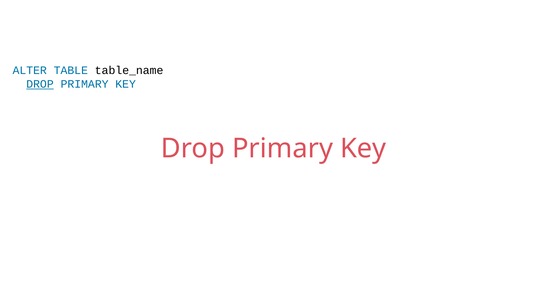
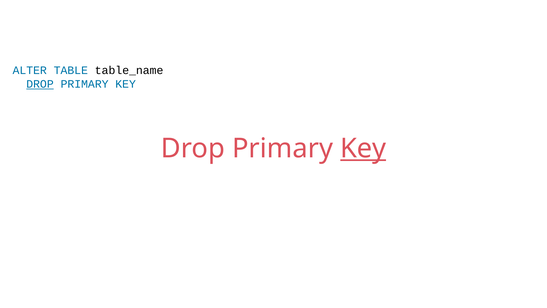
Key underline: none -> present (363, 148)
